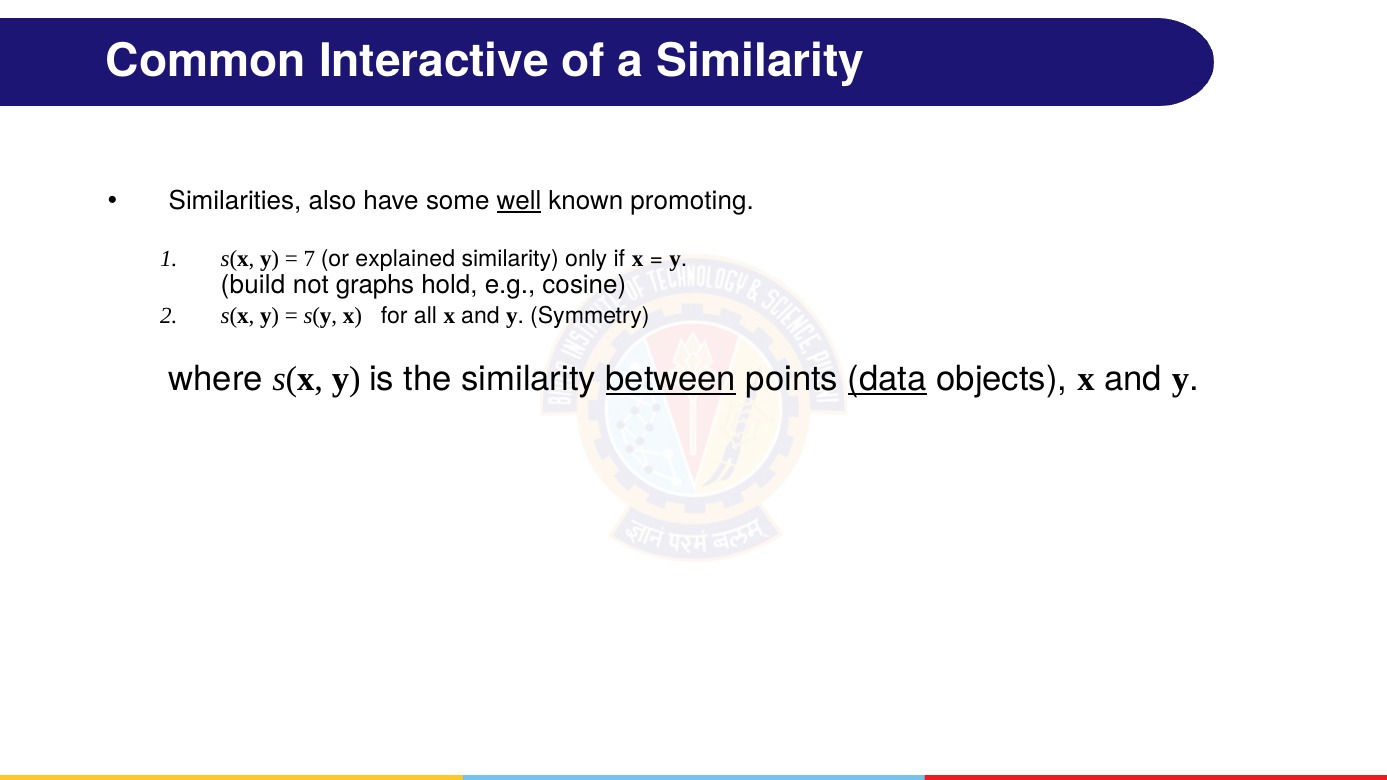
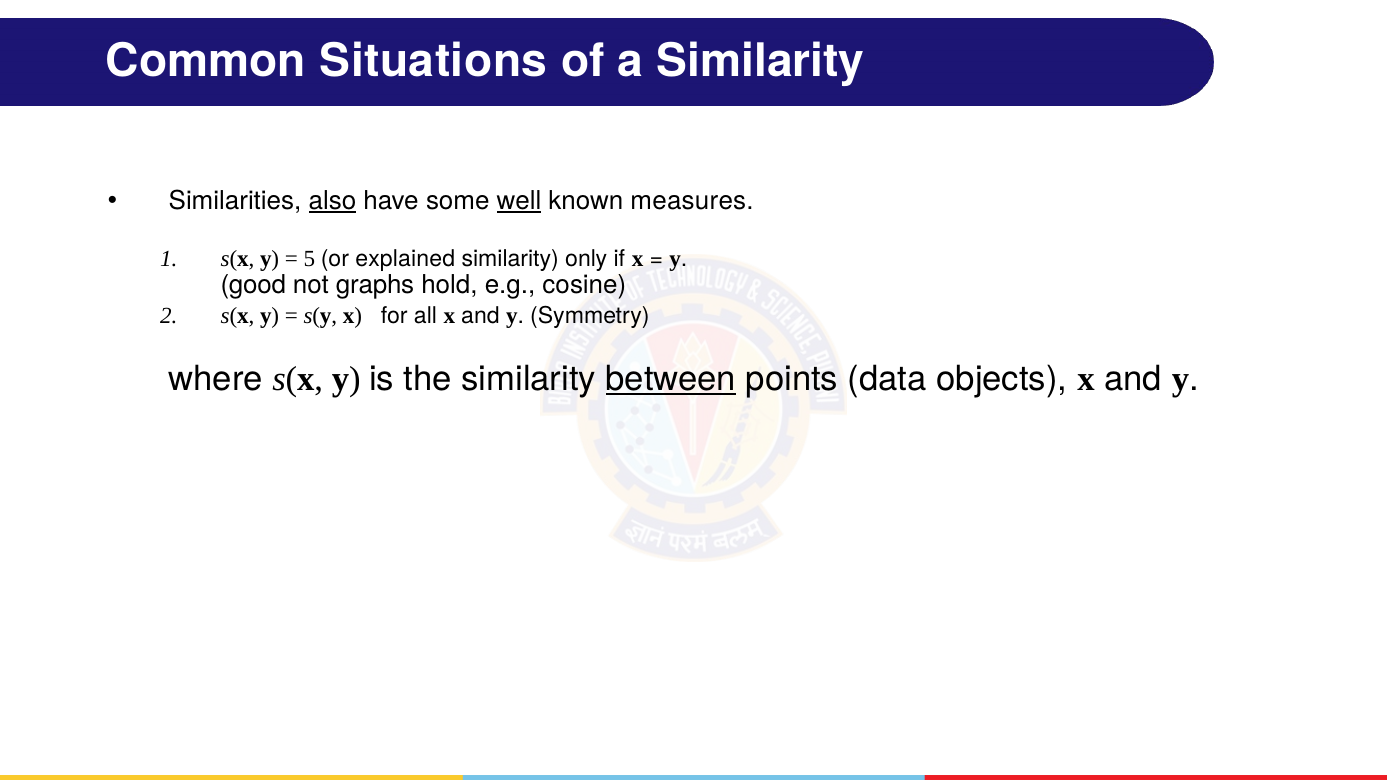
Interactive: Interactive -> Situations (434, 61)
also underline: none -> present (332, 201)
promoting: promoting -> measures (692, 201)
7: 7 -> 5 (309, 259)
build: build -> good (253, 285)
data underline: present -> none (887, 379)
